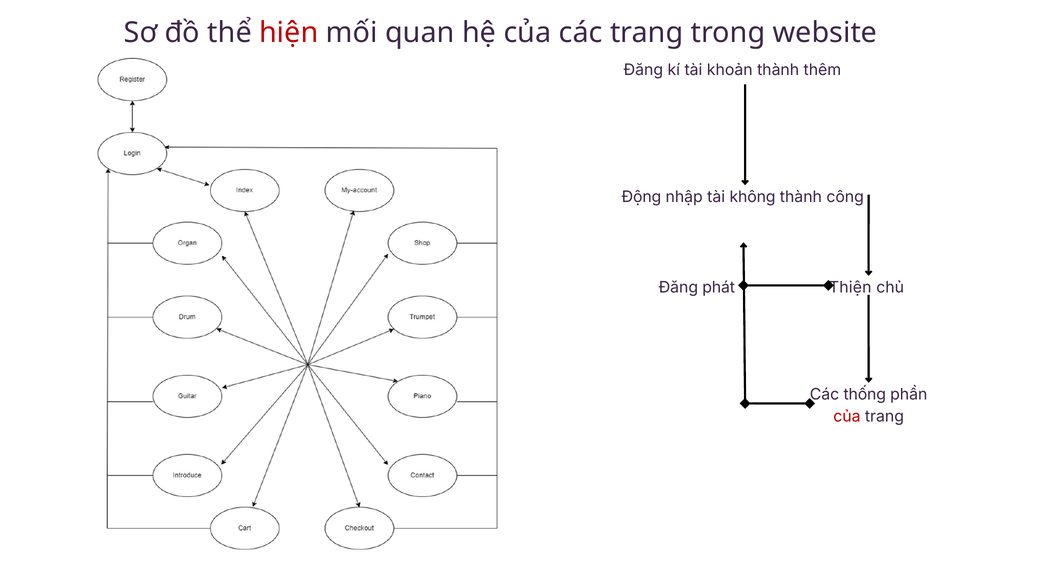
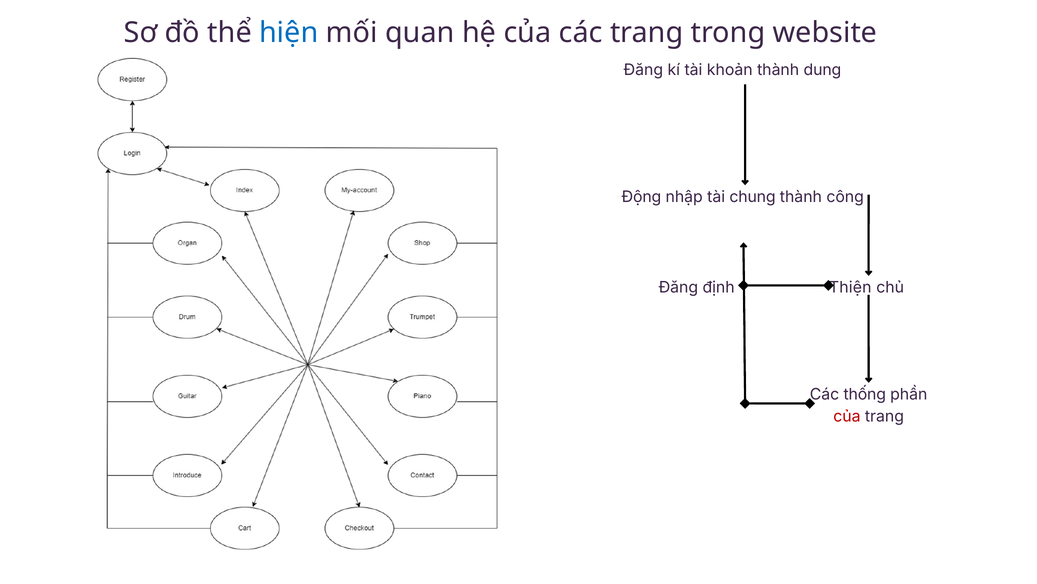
hiện colour: red -> blue (289, 33)
thêm: thêm -> dung (822, 70)
không: không -> chung (753, 197)
phát: phát -> định (719, 287)
